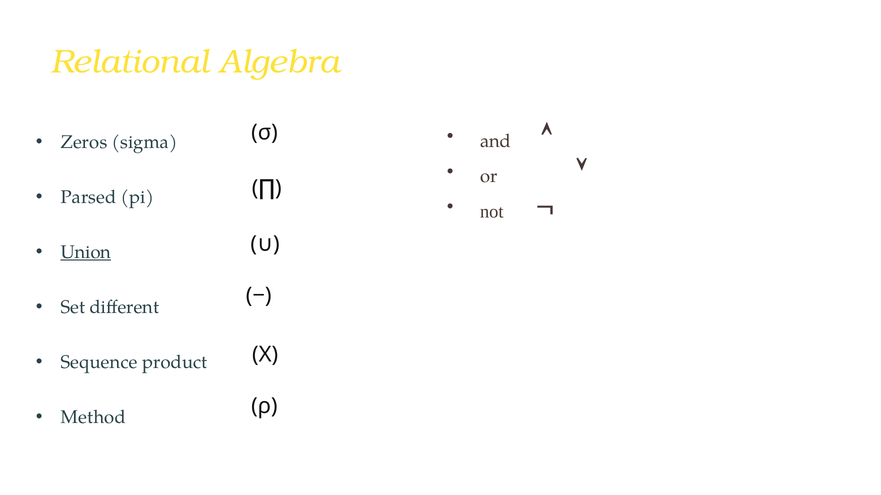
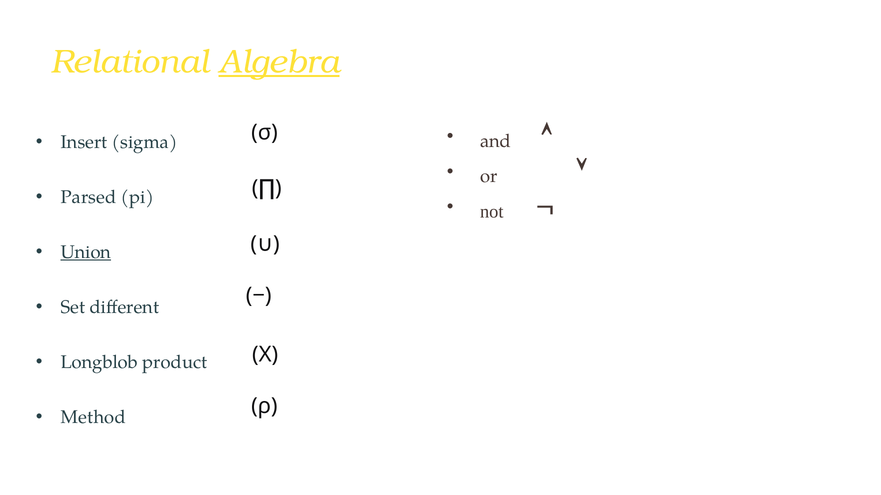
Algebra underline: none -> present (279, 62)
Zeros: Zeros -> Insert (84, 142)
Sequence: Sequence -> Longblob (99, 362)
